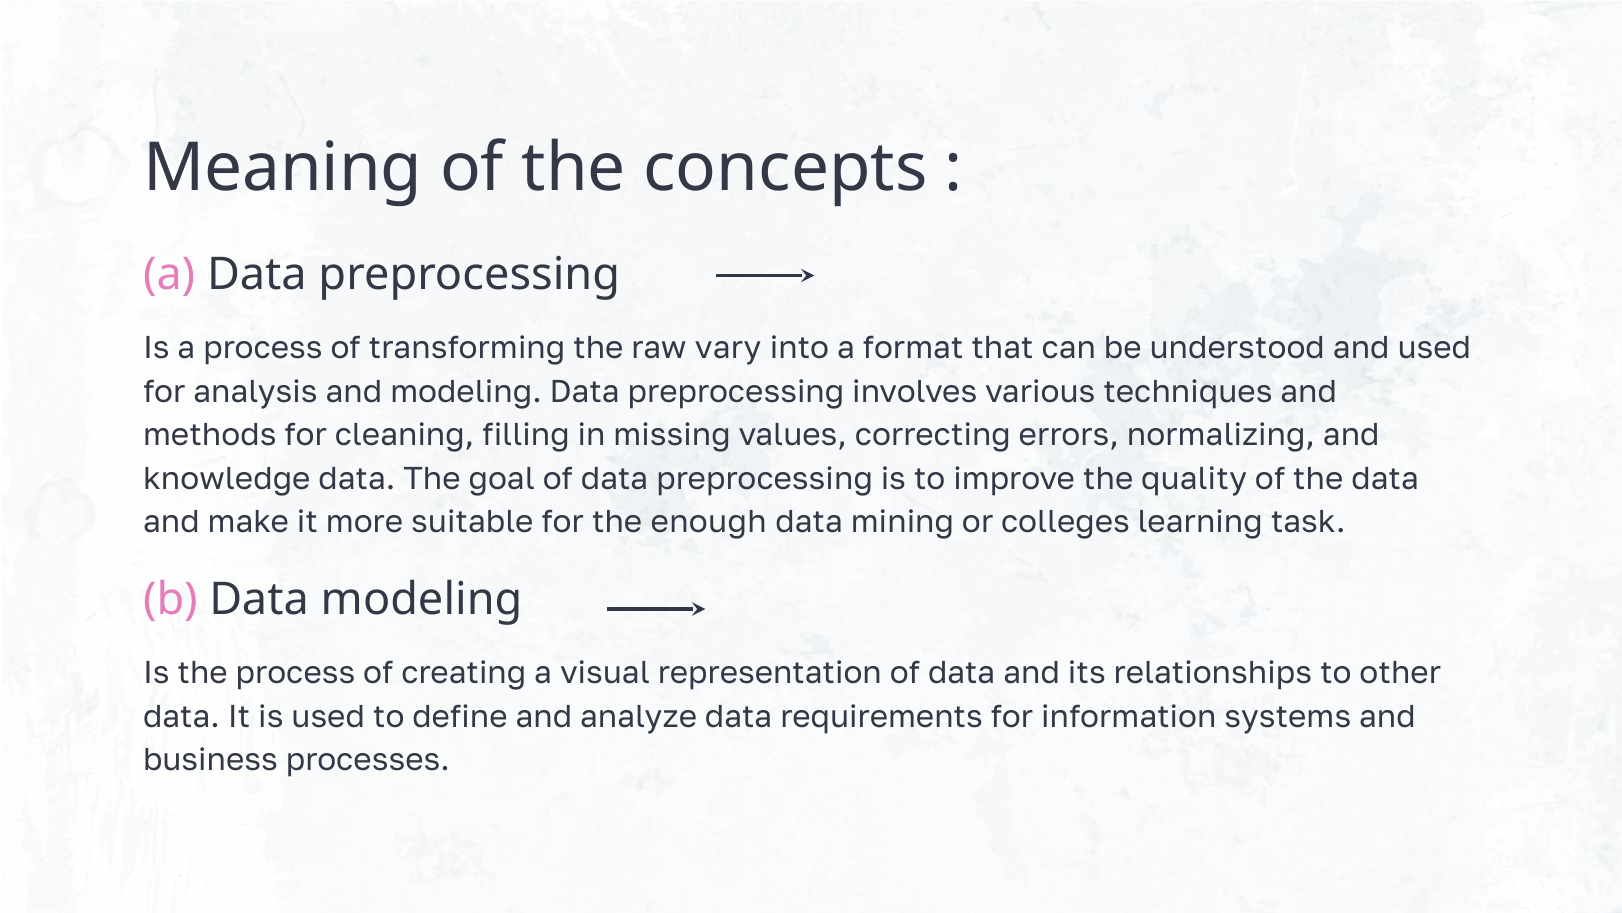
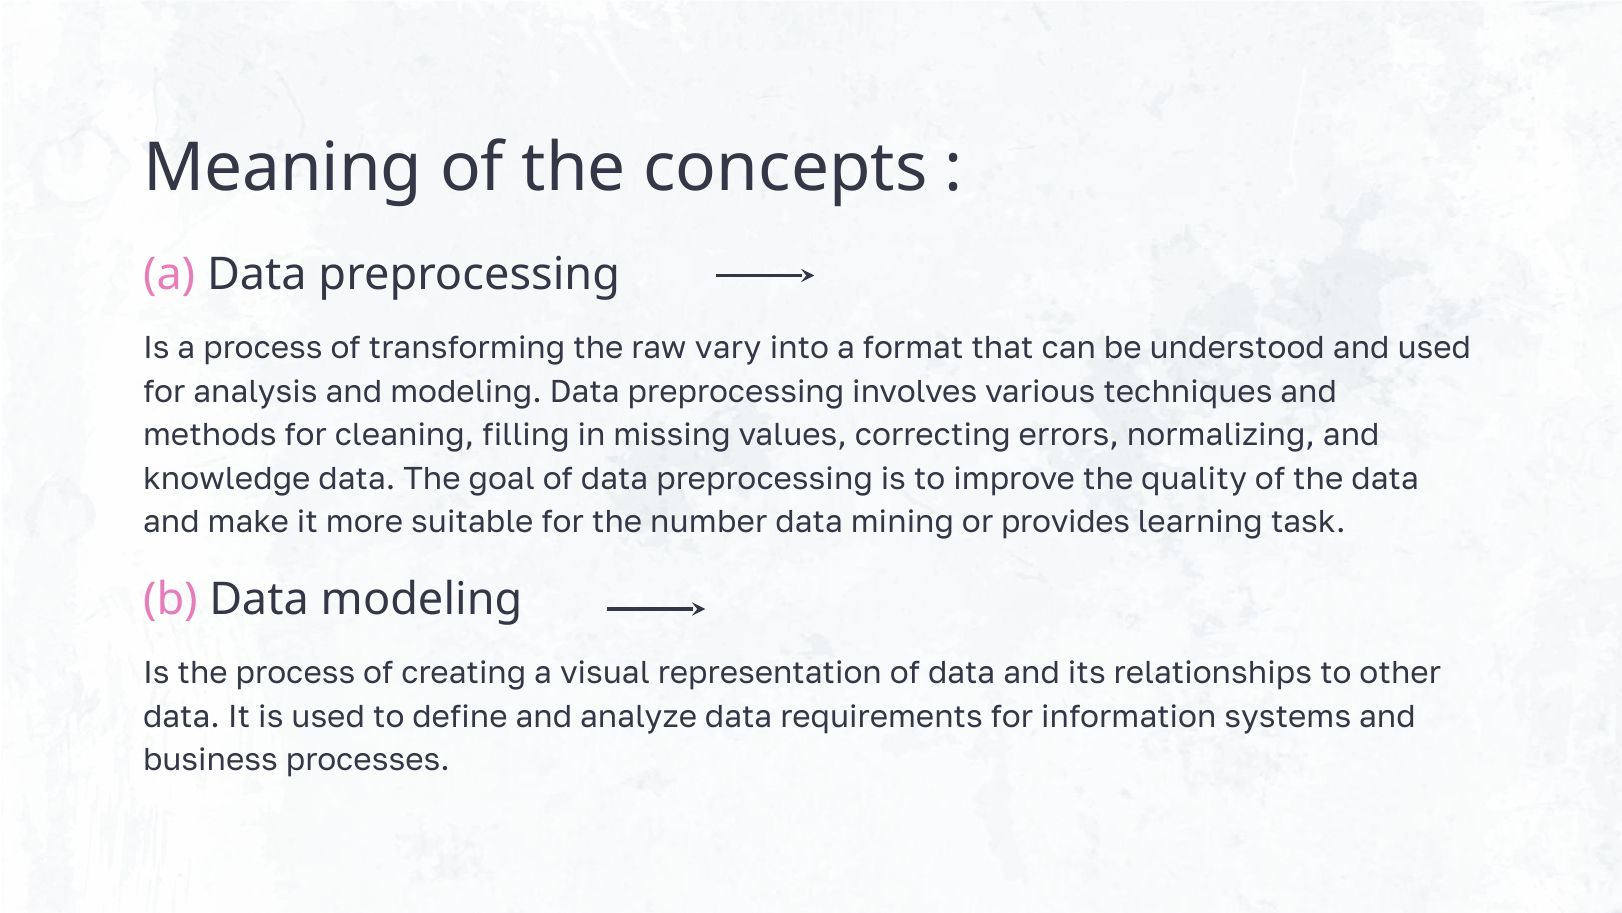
enough: enough -> number (709, 522)
colleges: colleges -> provides (1066, 522)
